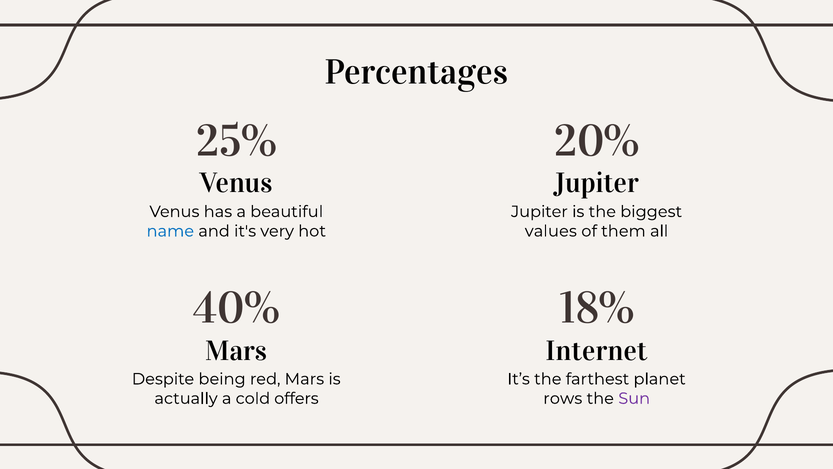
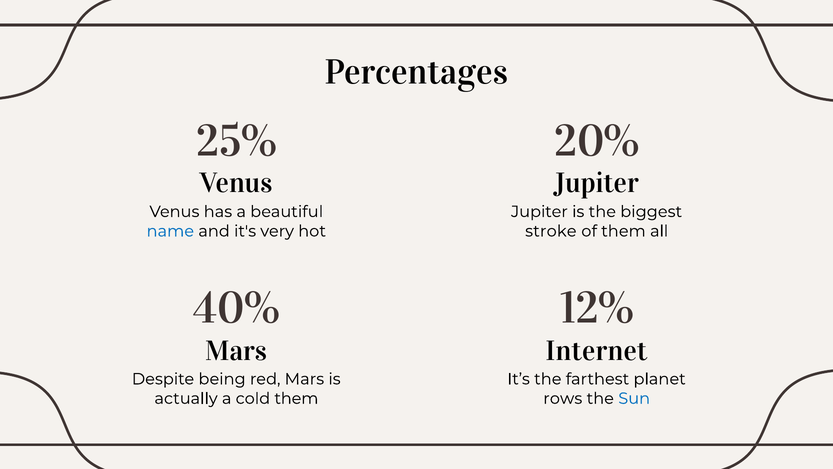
values: values -> stroke (551, 231)
18%: 18% -> 12% (597, 308)
cold offers: offers -> them (296, 398)
Sun colour: purple -> blue (634, 398)
